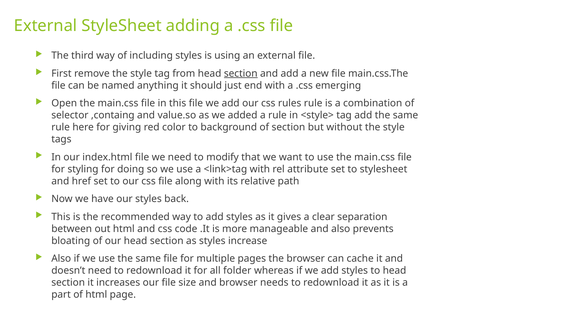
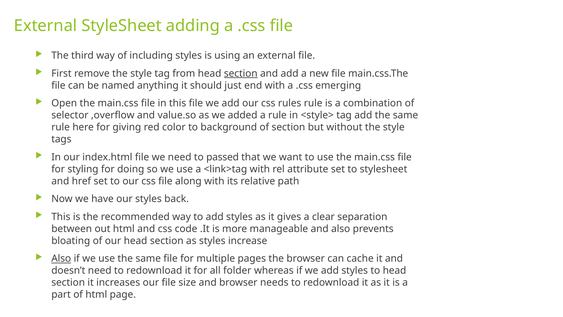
,containg: ,containg -> ,overflow (113, 115)
modify: modify -> passed (223, 157)
Also underline: none -> present (61, 258)
